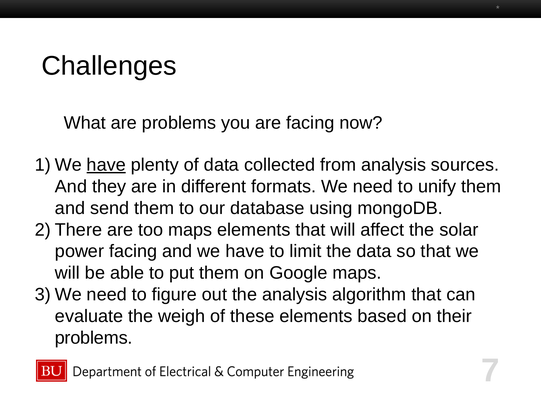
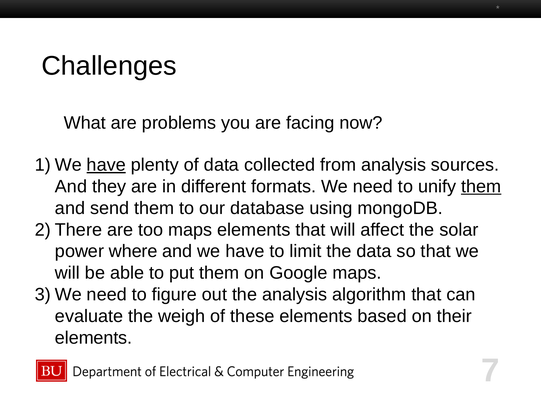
them underline: none -> present (481, 187)
power facing: facing -> where (133, 252)
problems: problems -> elements (94, 338)
